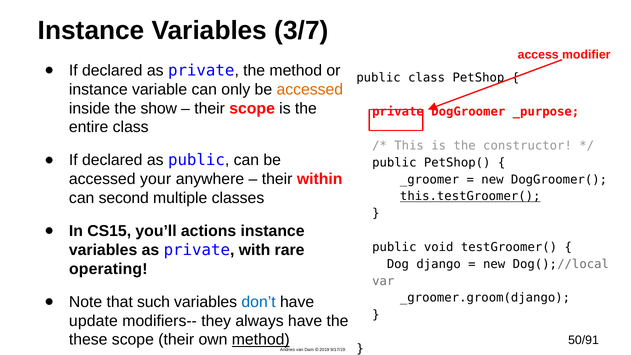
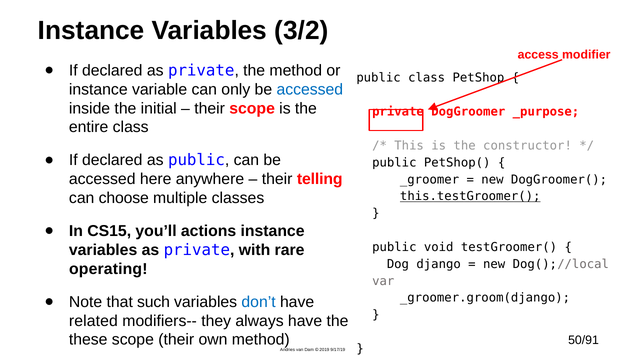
3/7: 3/7 -> 3/2 (301, 31)
accessed colour: orange -> blue (310, 89)
show: show -> initial (159, 108)
your: your -> here (156, 179)
within: within -> telling (320, 179)
second: second -> choose (124, 198)
update: update -> related (93, 321)
method underline: present -> none (261, 340)
